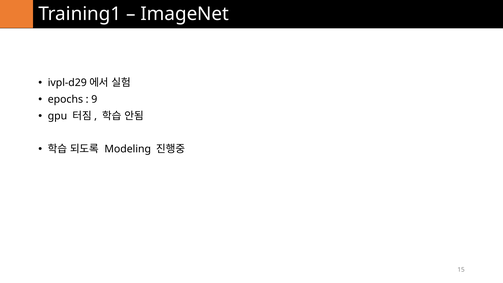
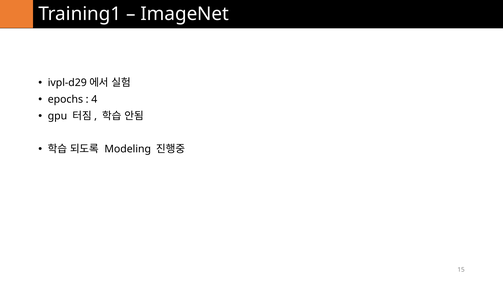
9: 9 -> 4 (94, 99)
